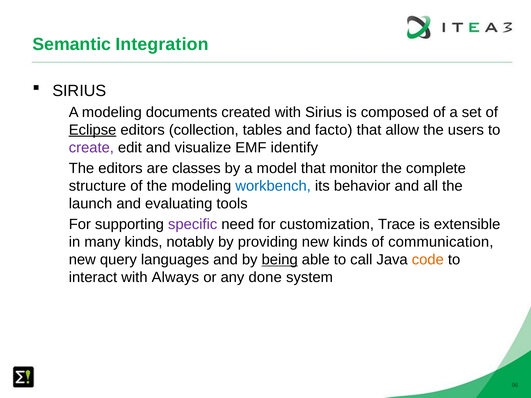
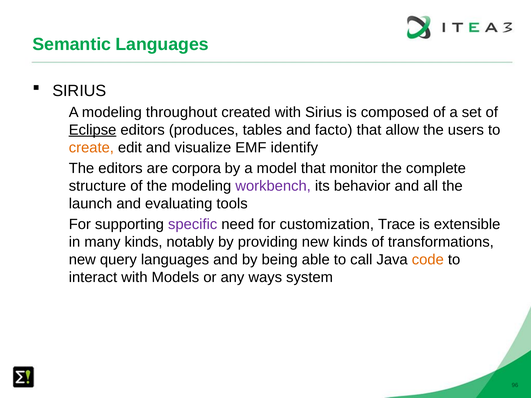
Semantic Integration: Integration -> Languages (162, 44)
documents: documents -> throughout (182, 112)
collection: collection -> produces (204, 130)
create colour: purple -> orange (91, 148)
classes: classes -> corpora (196, 168)
workbench colour: blue -> purple (273, 186)
communication: communication -> transformations (441, 242)
being underline: present -> none (280, 260)
Always: Always -> Models (175, 278)
done: done -> ways (265, 278)
